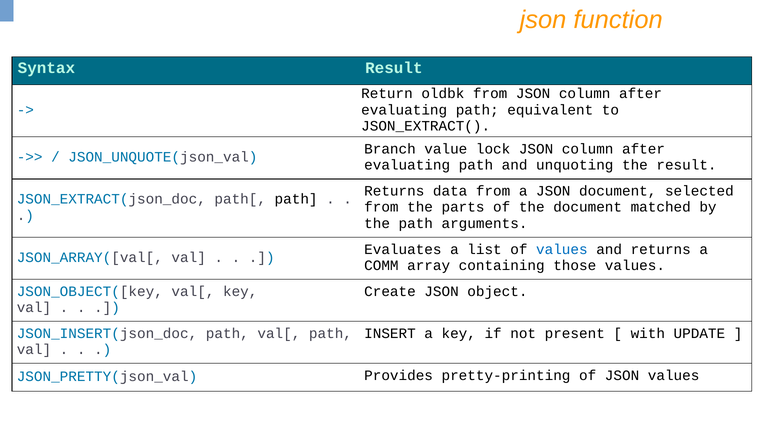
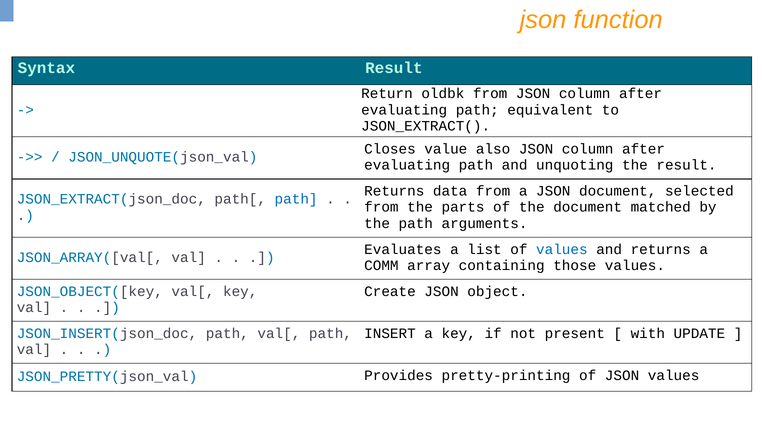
Branch: Branch -> Closes (390, 149)
lock: lock -> also (493, 149)
path colour: black -> blue (296, 199)
